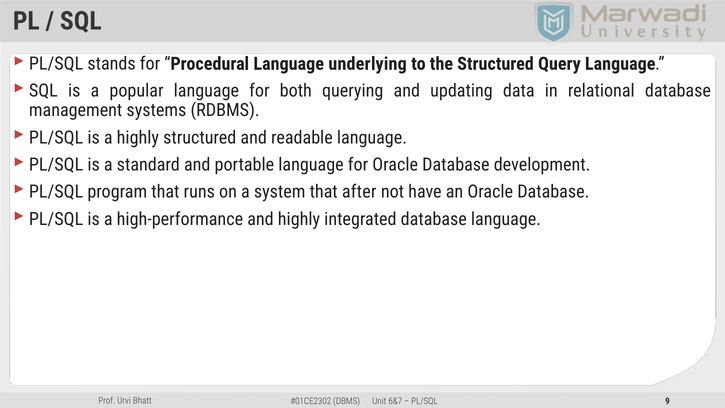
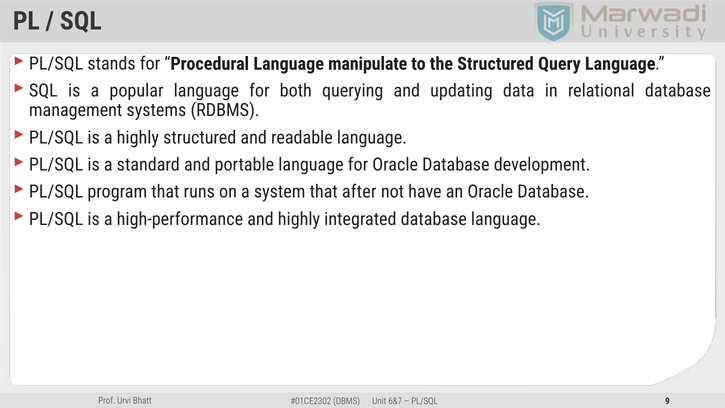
underlying: underlying -> manipulate (368, 64)
